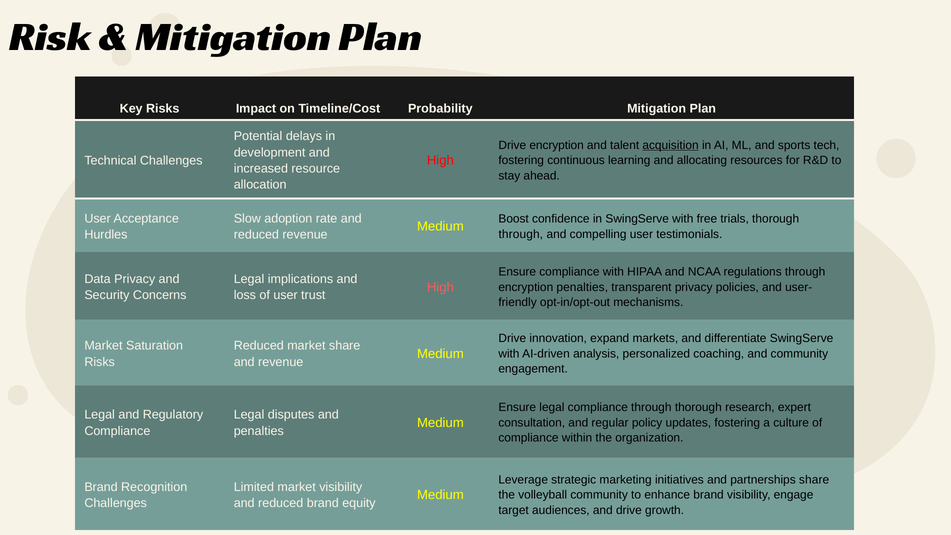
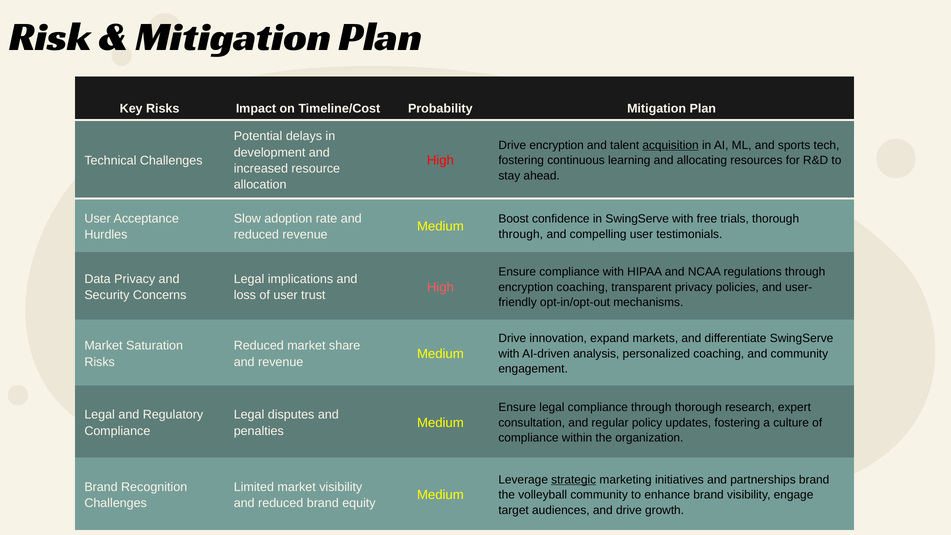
encryption penalties: penalties -> coaching (582, 287)
strategic underline: none -> present (574, 480)
partnerships share: share -> brand (814, 480)
